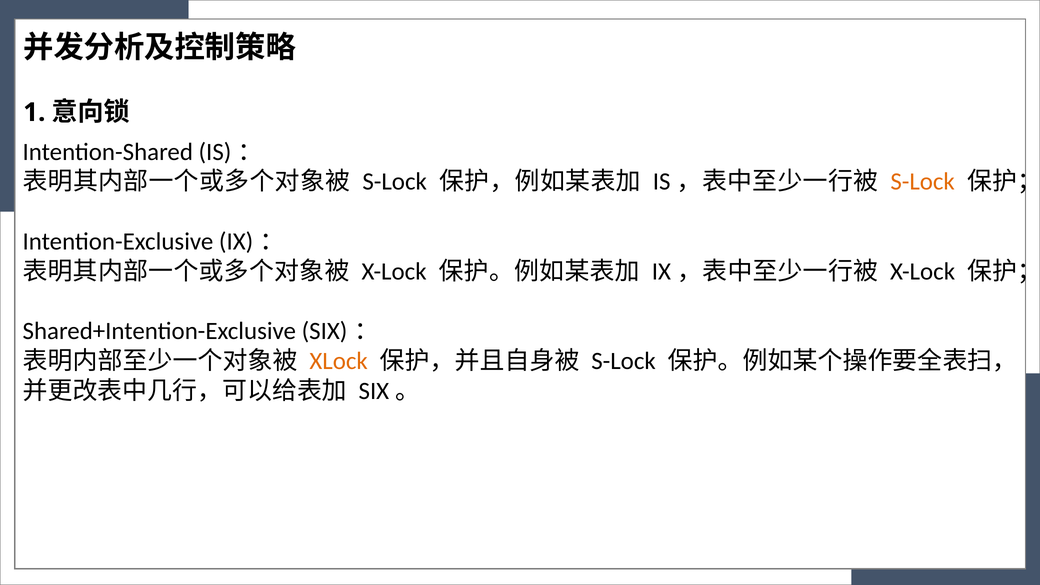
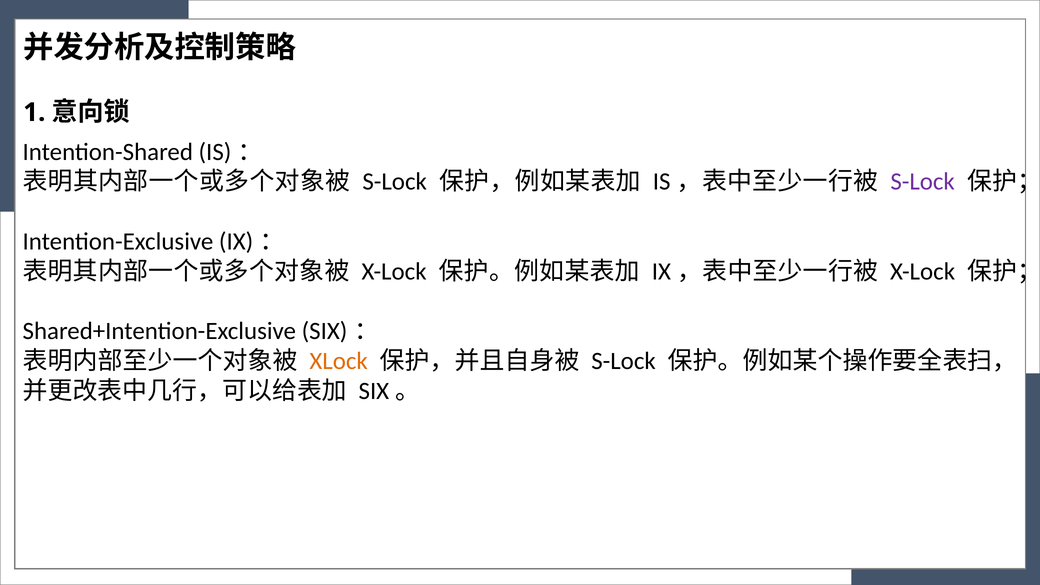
S-Lock colour: orange -> purple (923, 182)
